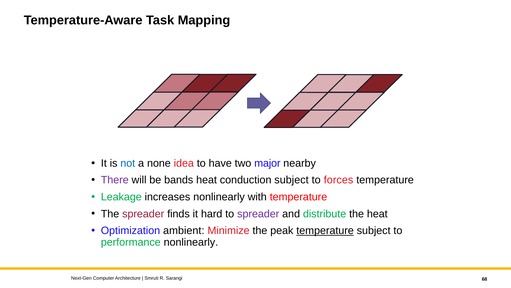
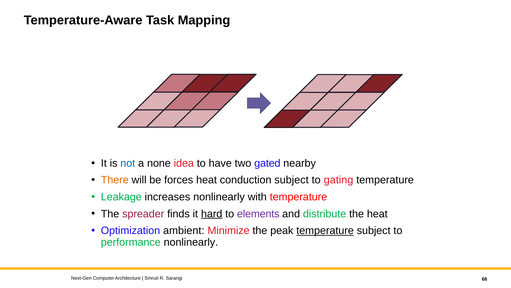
major: major -> gated (267, 163)
There colour: purple -> orange (115, 180)
bands: bands -> forces (179, 180)
forces: forces -> gating (339, 180)
hard underline: none -> present (212, 213)
to spreader: spreader -> elements (258, 213)
